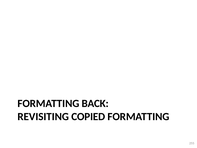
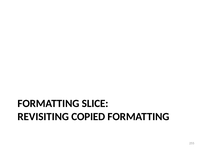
BACK: BACK -> SLICE (95, 103)
